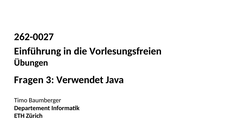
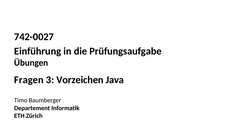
262-0027: 262-0027 -> 742-0027 (34, 37)
Vorlesungsfreien: Vorlesungsfreien -> Prüfungsaufgabe (126, 51)
Verwendet: Verwendet -> Vorzeichen (80, 80)
